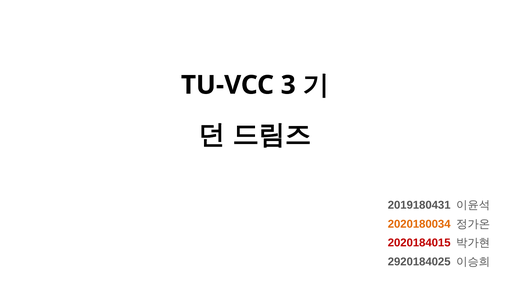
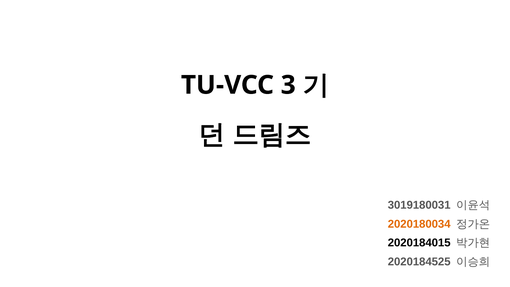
2019180431: 2019180431 -> 3019180031 (419, 205)
2020184015 colour: red -> black (419, 243)
2920184025: 2920184025 -> 2020184525 (419, 262)
